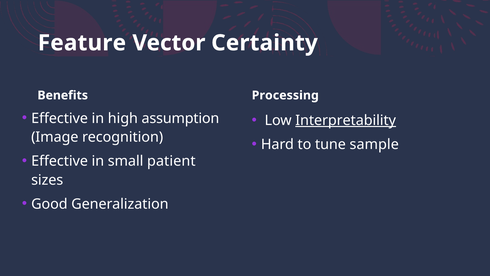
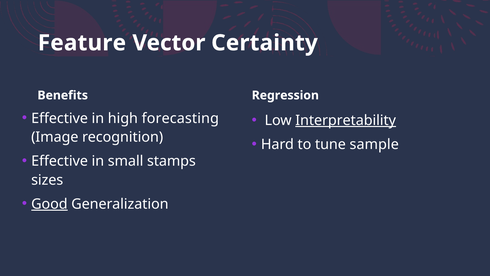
Processing: Processing -> Regression (285, 95)
assumption: assumption -> forecasting (180, 118)
patient: patient -> stamps (171, 161)
Good underline: none -> present (49, 204)
